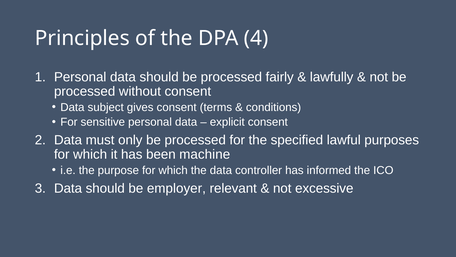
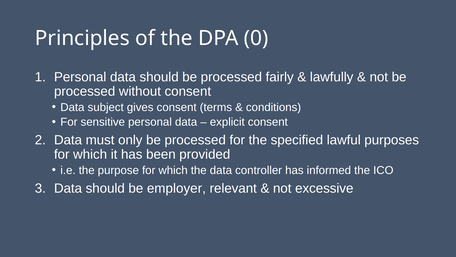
4: 4 -> 0 (256, 38)
machine: machine -> provided (205, 154)
